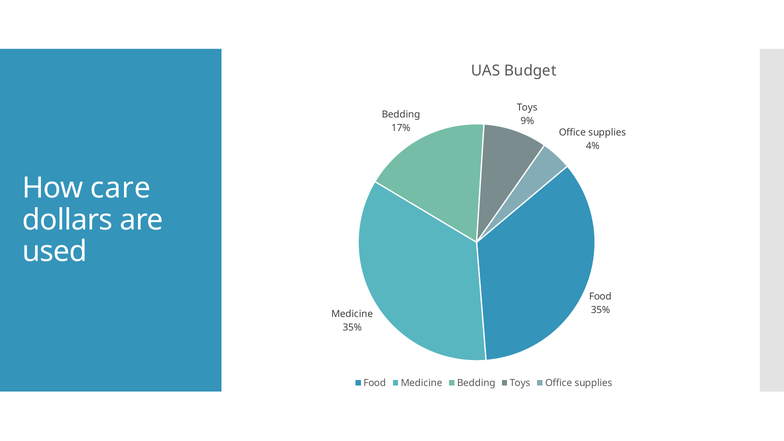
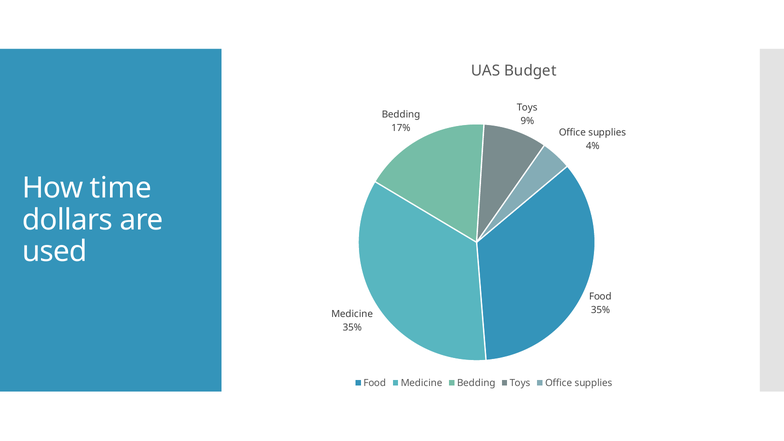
care: care -> time (121, 188)
